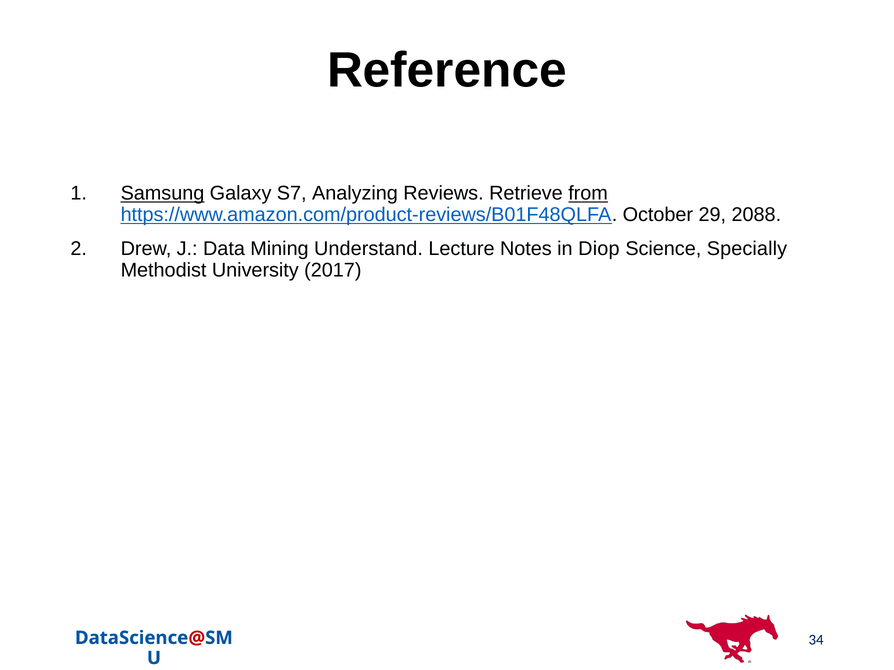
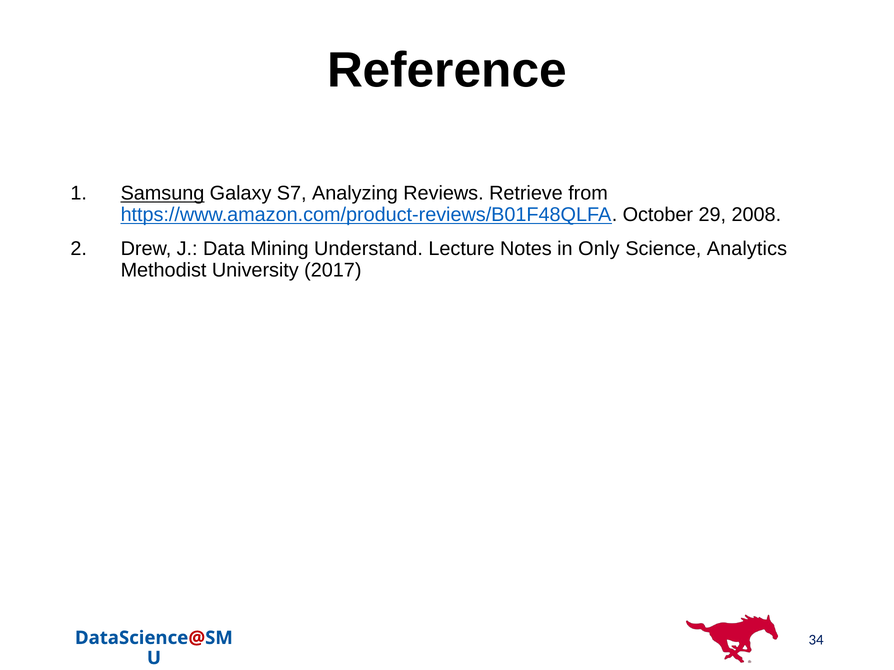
from underline: present -> none (588, 194)
2088: 2088 -> 2008 (756, 215)
Diop: Diop -> Only (599, 249)
Specially: Specially -> Analytics (747, 249)
